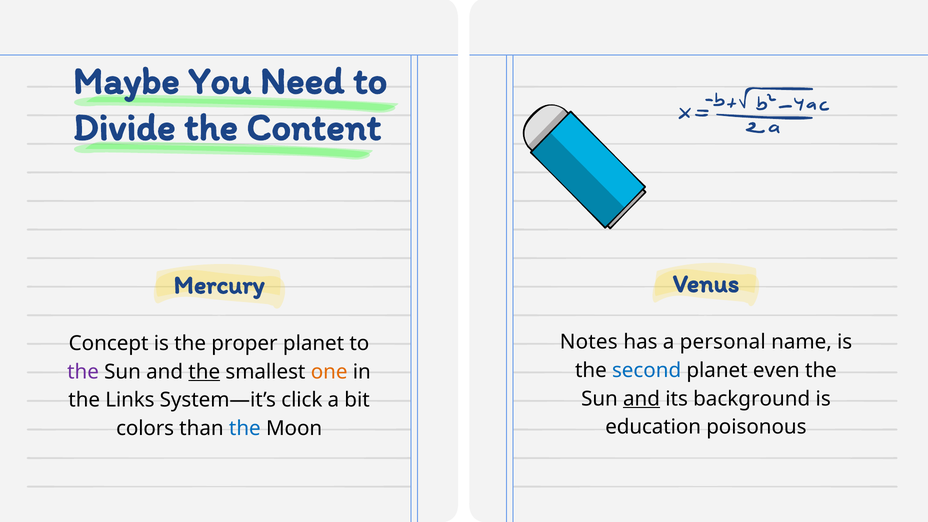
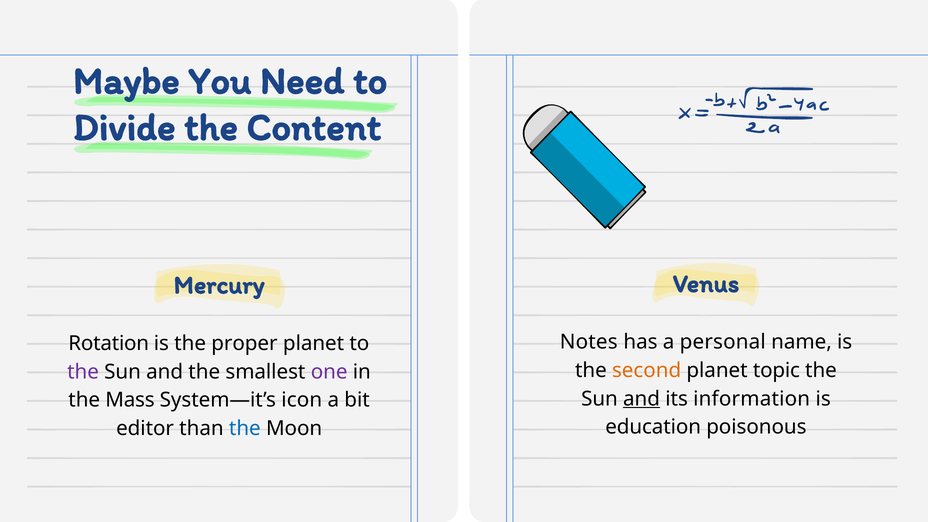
Concept: Concept -> Rotation (109, 343)
second colour: blue -> orange (647, 370)
even: even -> topic (776, 370)
the underline: present -> none (204, 372)
one colour: orange -> purple (329, 372)
background: background -> information (752, 399)
Links: Links -> Mass (130, 400)
click: click -> icon (302, 400)
colors: colors -> editor (145, 429)
